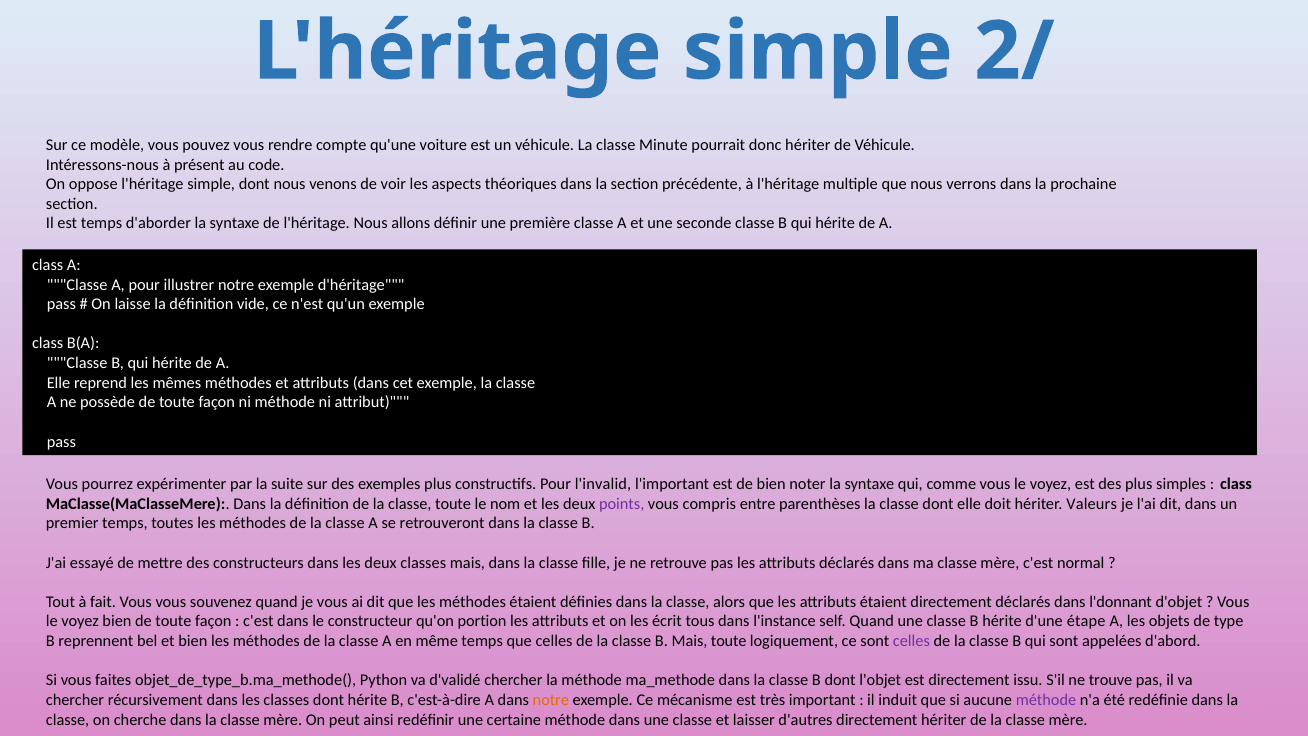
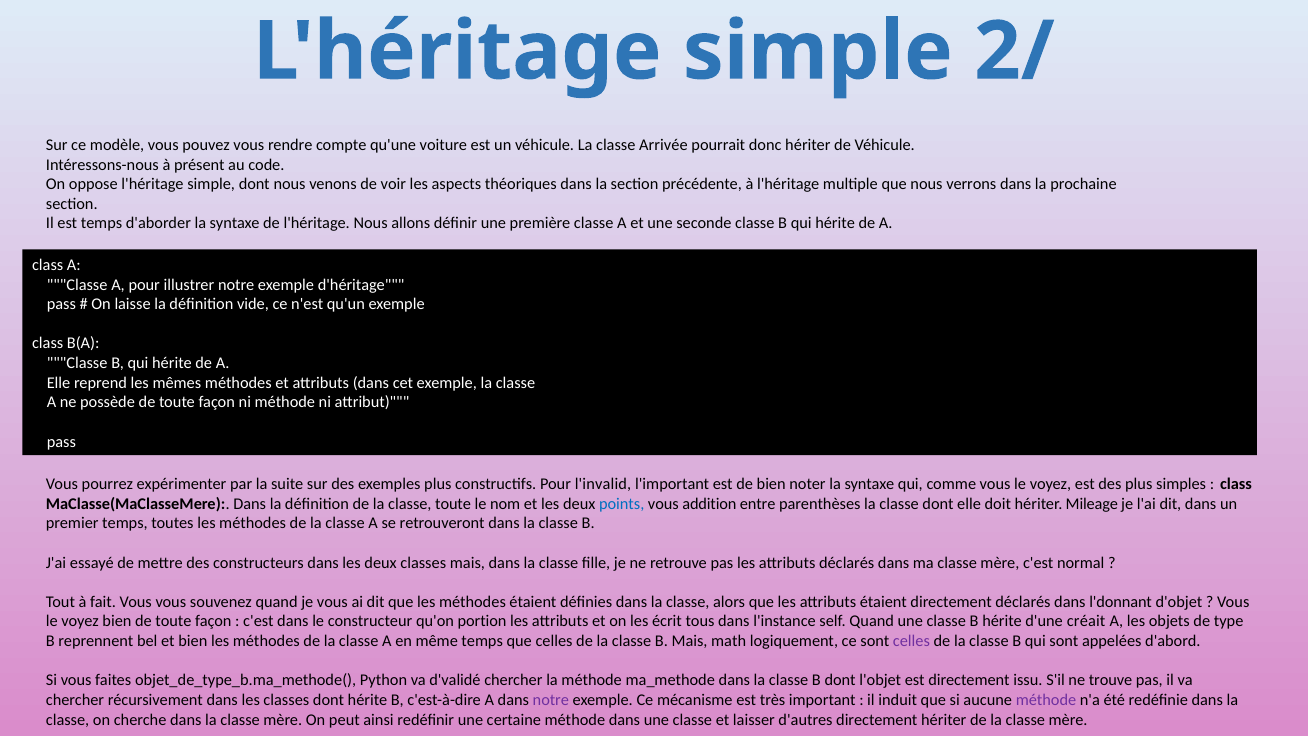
Minute: Minute -> Arrivée (663, 145)
points colour: purple -> blue (622, 504)
compris: compris -> addition (709, 504)
Valeurs: Valeurs -> Mileage (1092, 504)
étape: étape -> créait (1086, 621)
Mais toute: toute -> math (729, 641)
notre colour: orange -> purple (551, 700)
